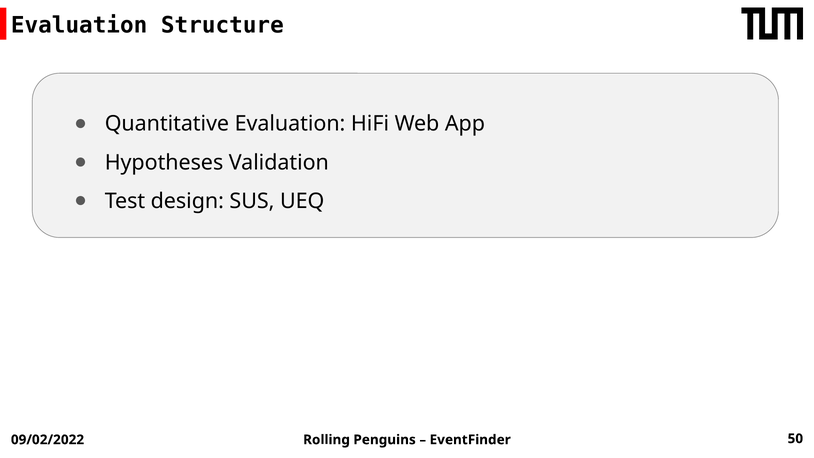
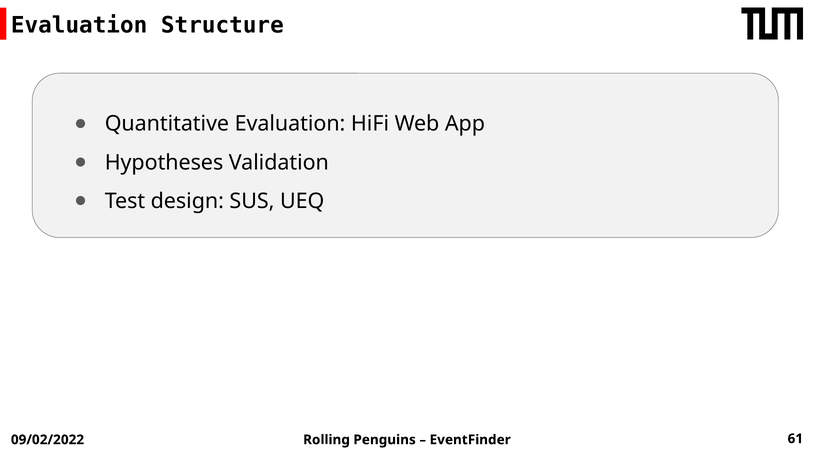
50: 50 -> 61 (795, 439)
